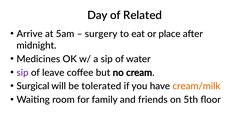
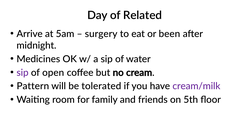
place: place -> been (169, 34)
leave: leave -> open (53, 73)
Surgical: Surgical -> Pattern (33, 87)
cream/milk colour: orange -> purple (196, 87)
